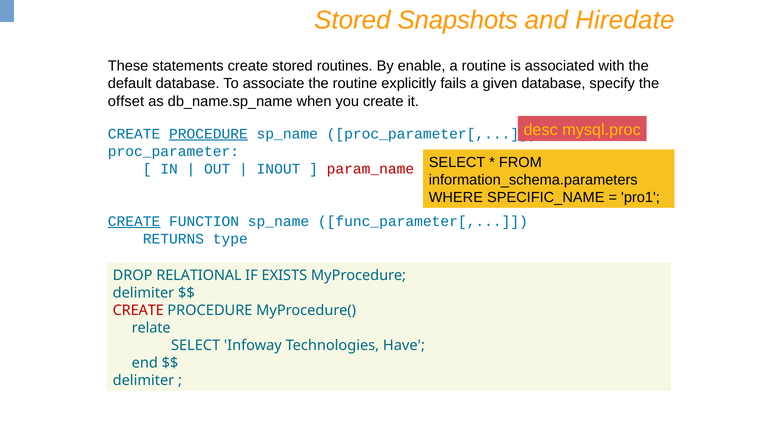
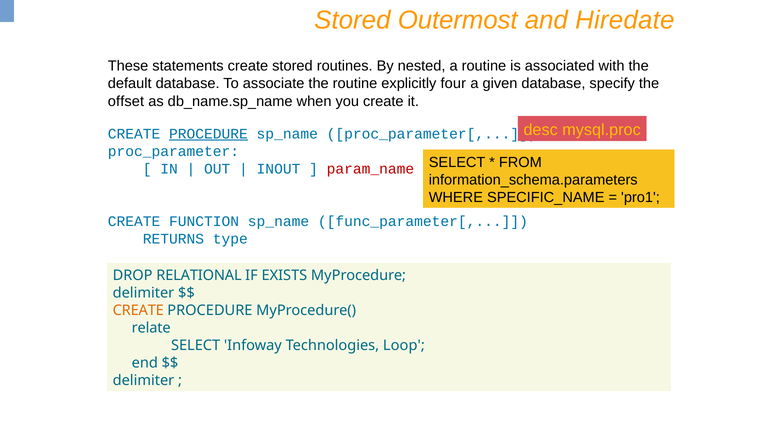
Snapshots: Snapshots -> Outermost (458, 20)
enable: enable -> nested (422, 66)
fails: fails -> four (453, 84)
CREATE underline: present -> none (134, 221)
CREATE colour: red -> orange (138, 310)
Have: Have -> Loop (404, 345)
